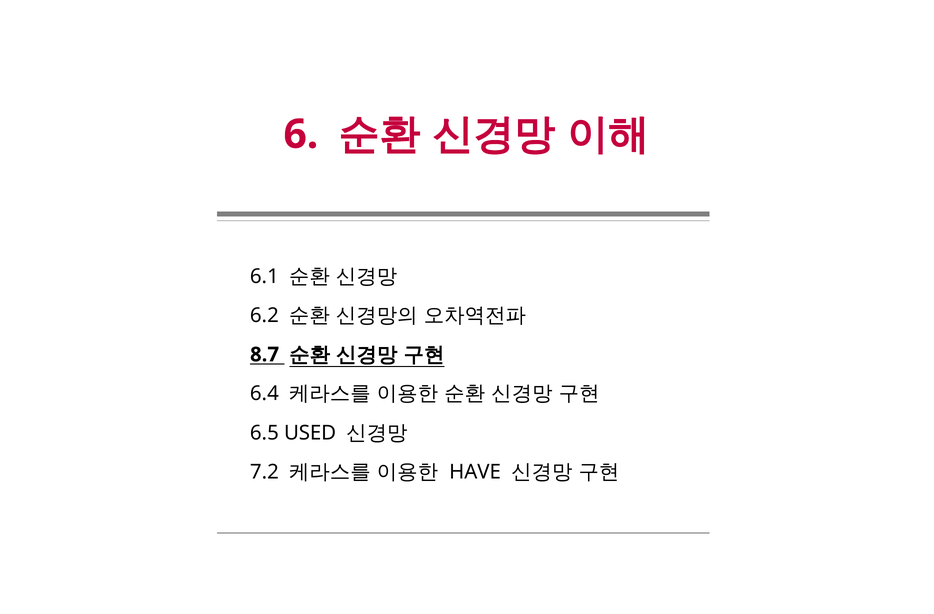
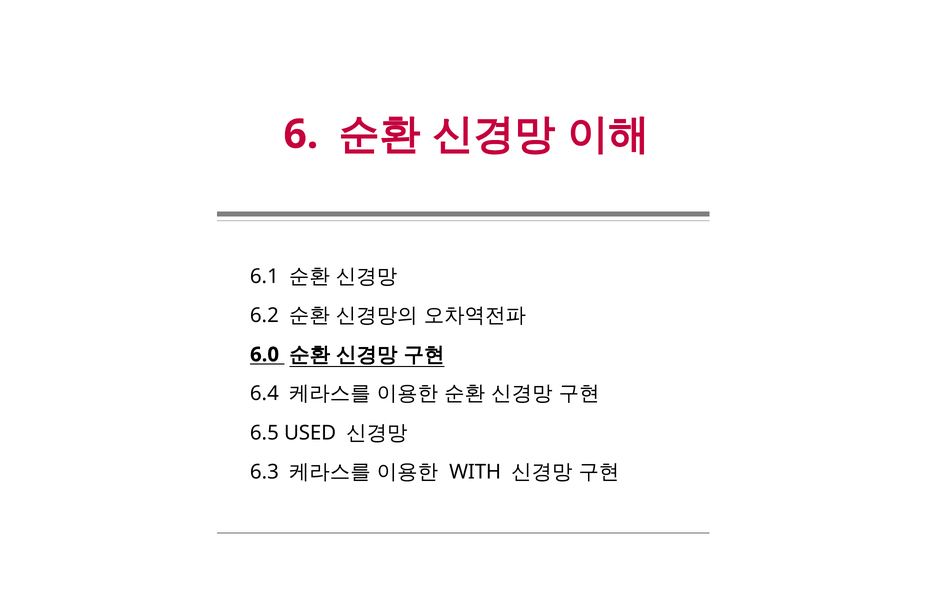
8.7: 8.7 -> 6.0 (265, 354)
7.2: 7.2 -> 6.3 (264, 472)
HAVE: HAVE -> WITH (475, 472)
